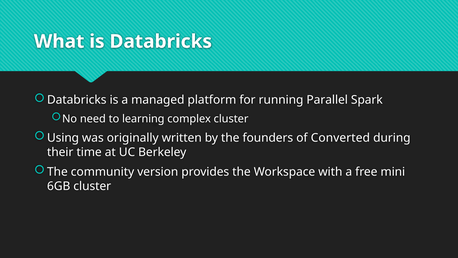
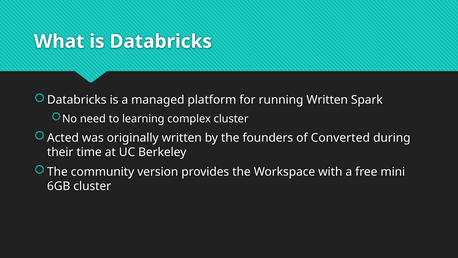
running Parallel: Parallel -> Written (327, 100)
Using: Using -> Acted (63, 138)
